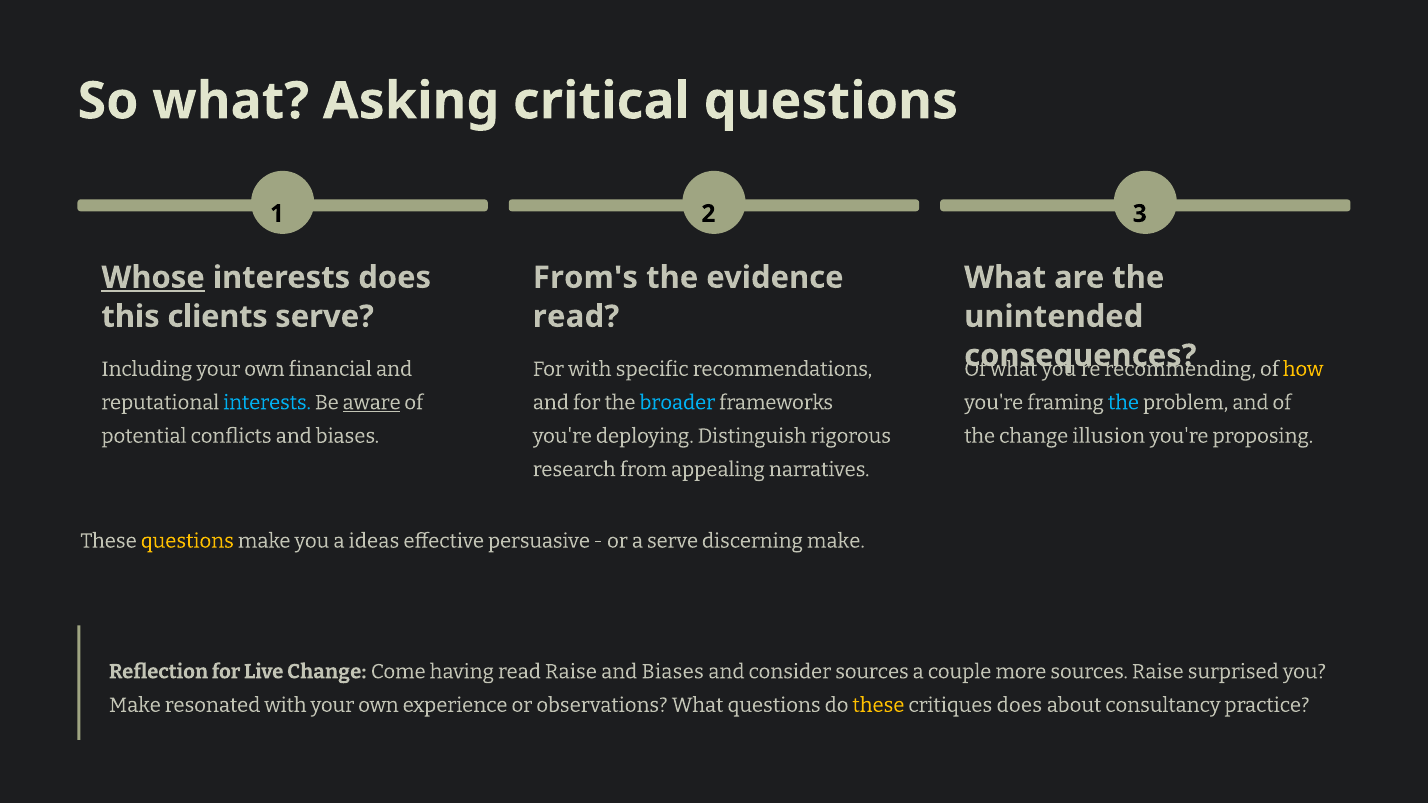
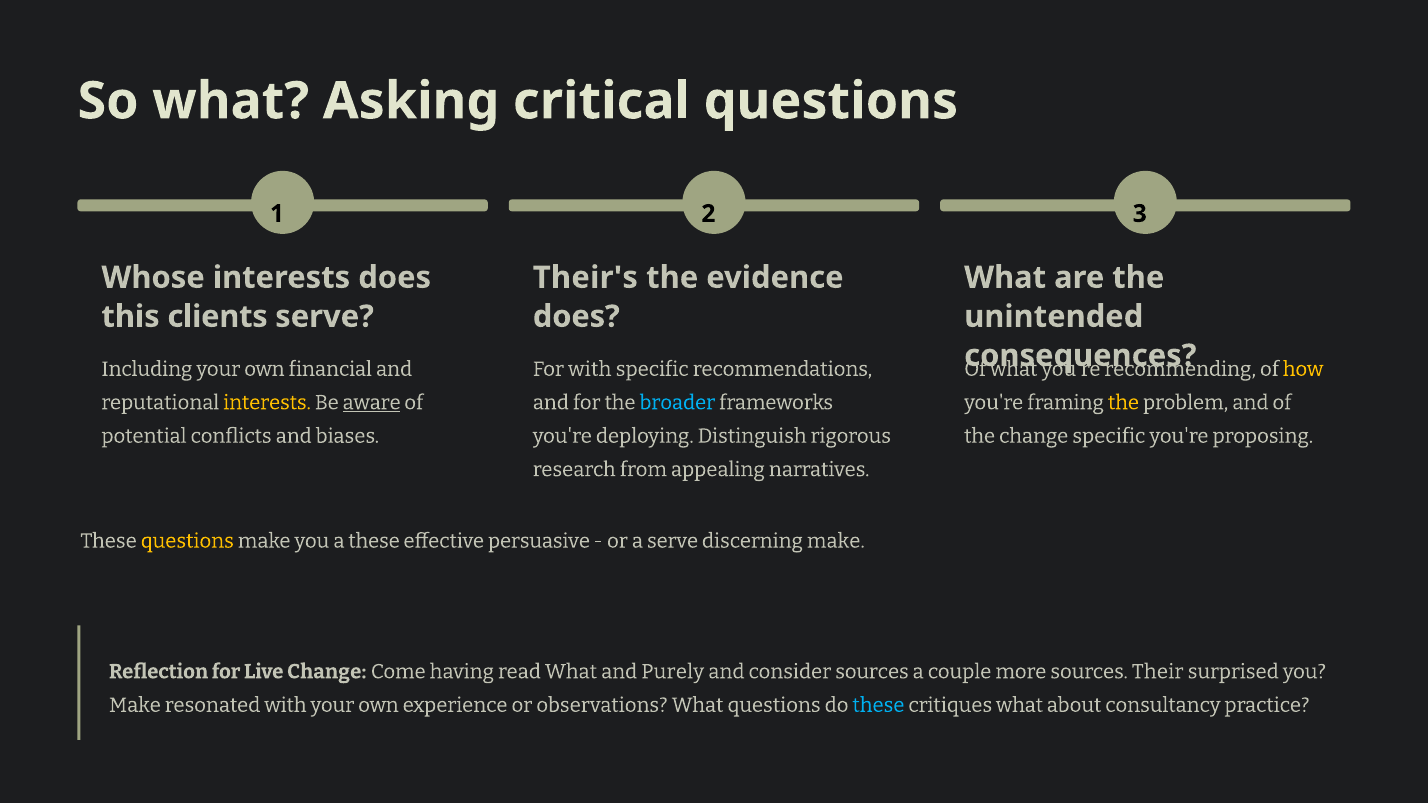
Whose underline: present -> none (153, 278)
From's: From's -> Their's (585, 278)
read: read -> does (576, 317)
interests colour: light blue -> yellow (267, 403)
the colour: light blue -> yellow (1123, 403)
change illusion: illusion -> specific (1109, 436)
a ideas: ideas -> these (374, 541)
read Raise: Raise -> What (571, 672)
Biases: Biases -> Purely (673, 672)
sources Raise: Raise -> Their (1158, 672)
these colour: yellow -> light blue (878, 705)
critiques does: does -> what (1020, 705)
